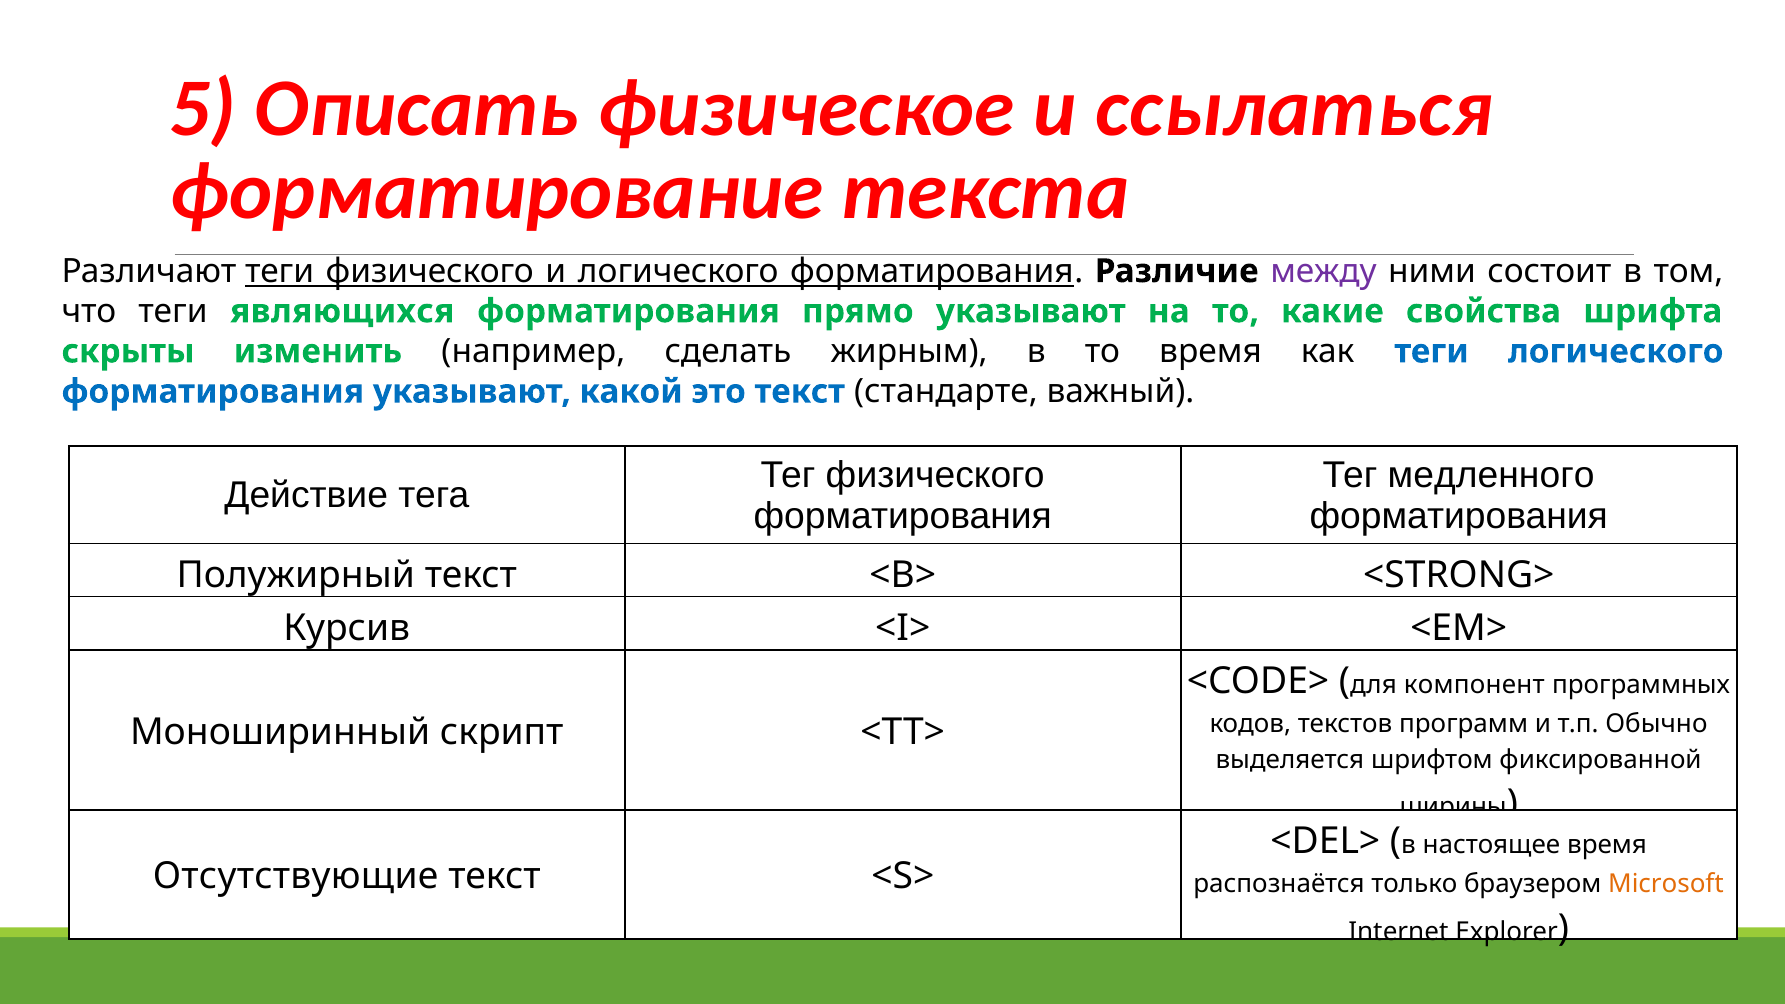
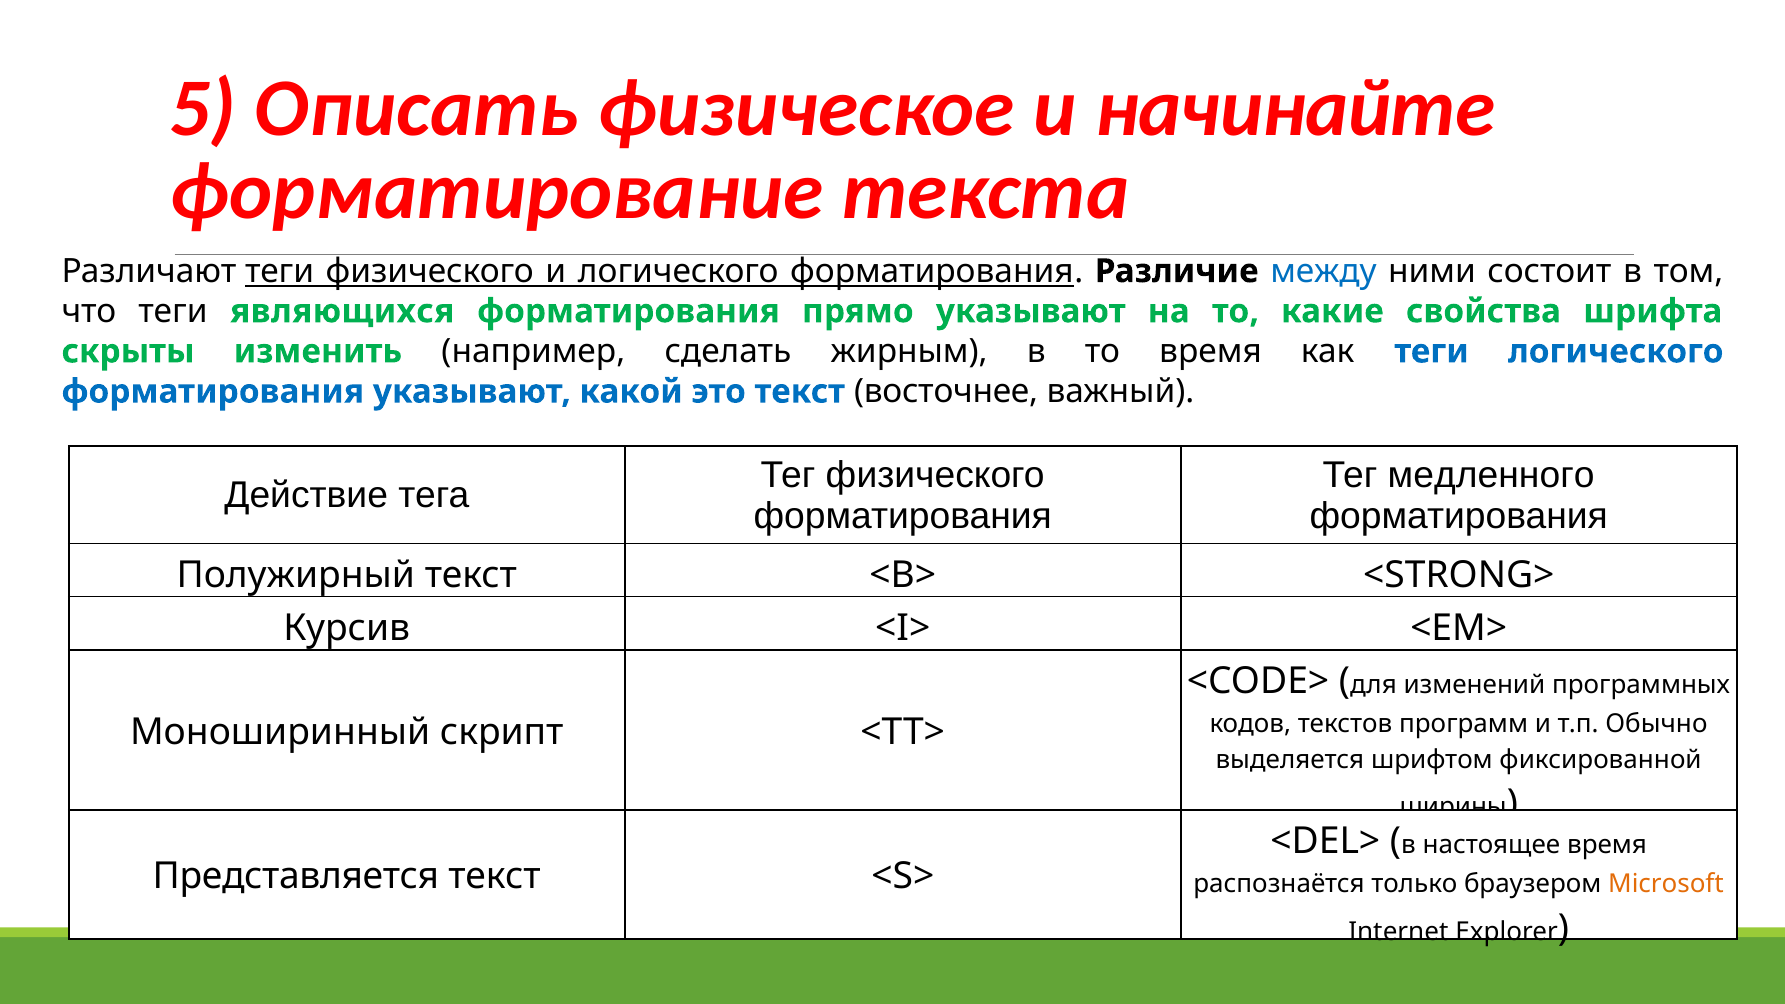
ссылаться: ссылаться -> начинайте (1295, 108)
между colour: purple -> blue (1324, 271)
стандарте: стандарте -> восточнее (946, 392)
компонент: компонент -> изменений (1474, 685)
Отсутствующие: Отсутствующие -> Представляется (296, 877)
